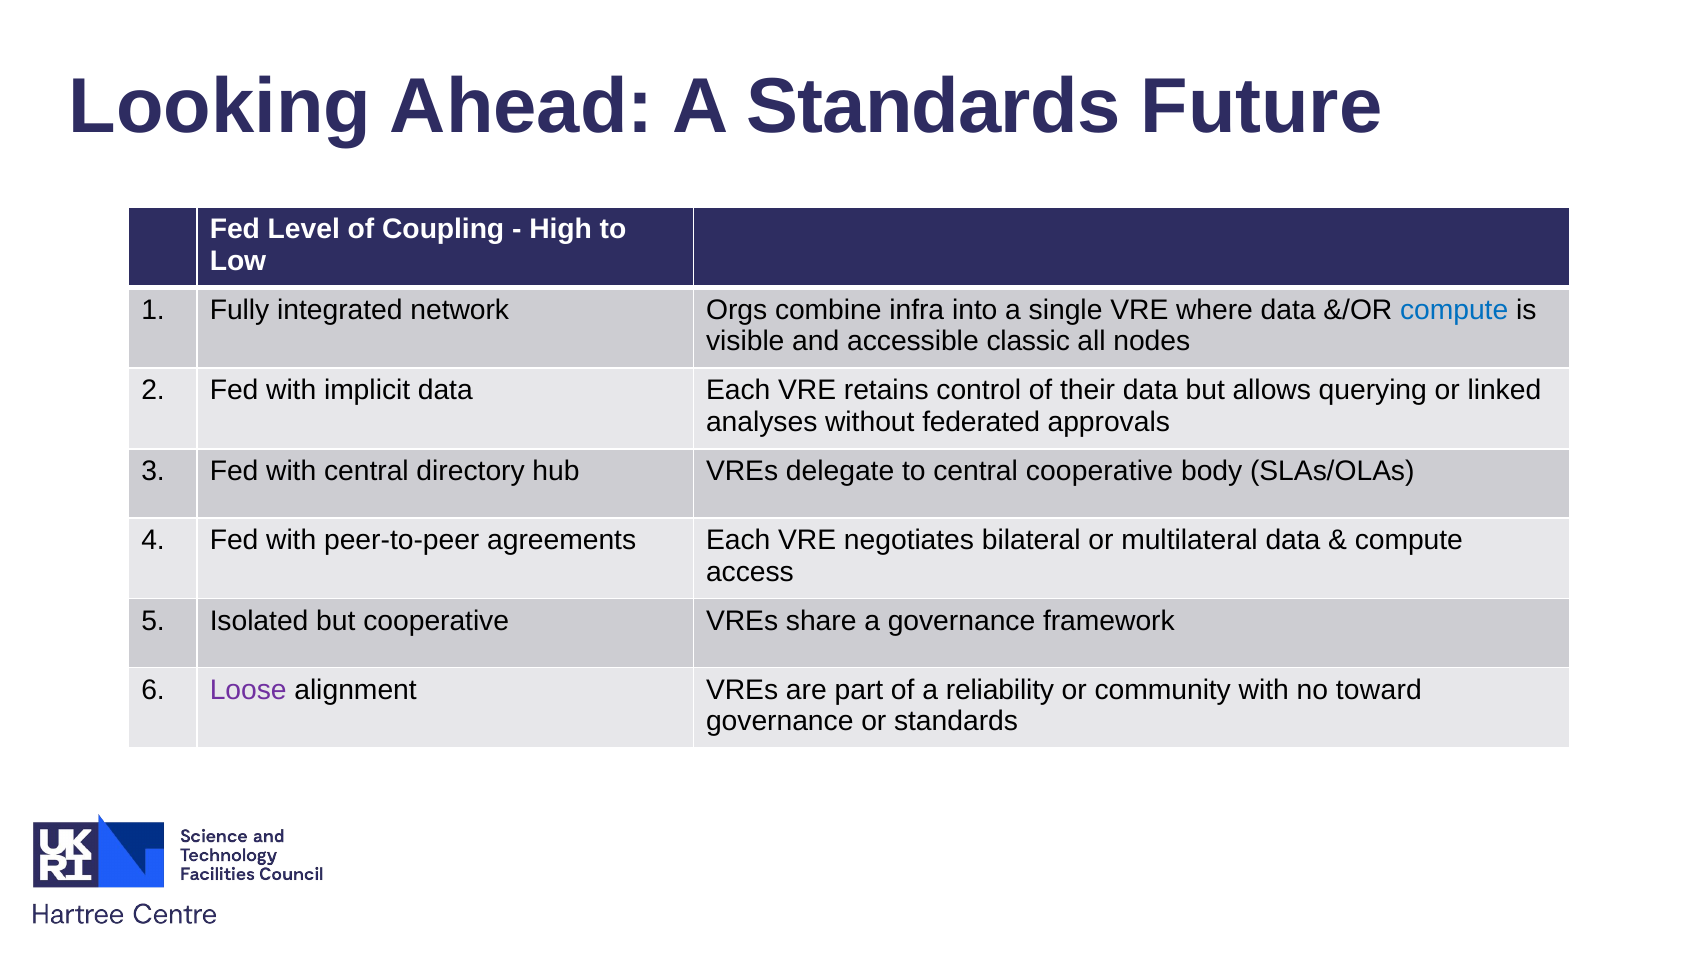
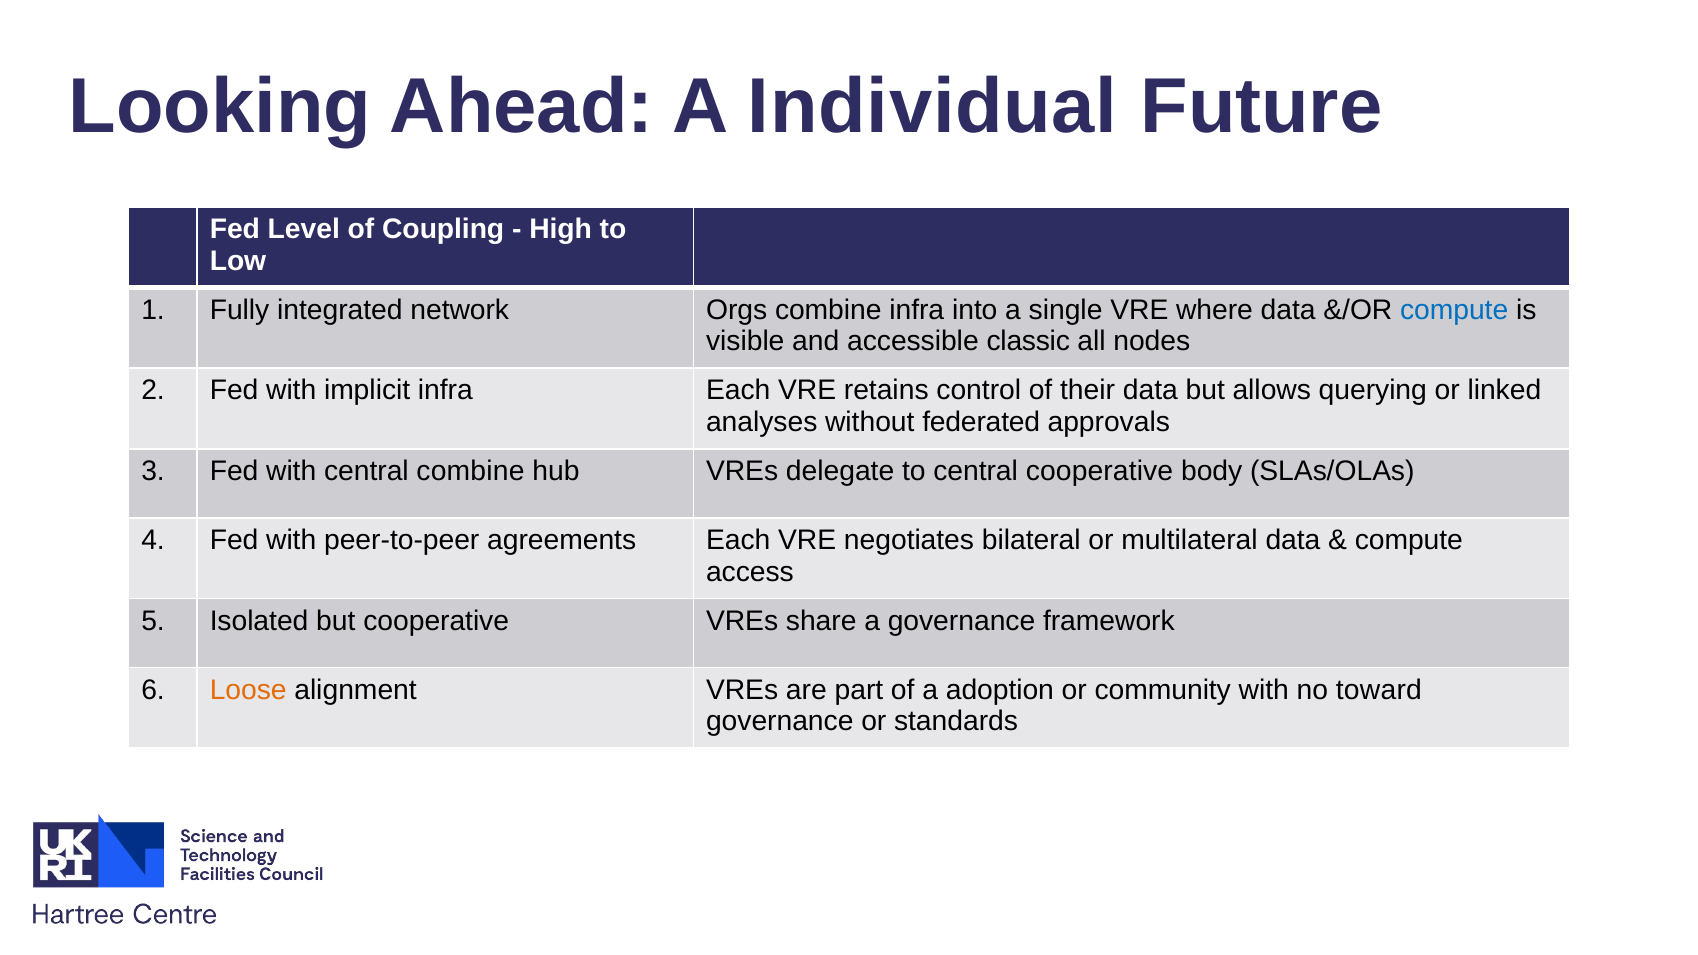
A Standards: Standards -> Individual (933, 107)
implicit data: data -> infra (445, 391)
central directory: directory -> combine (471, 471)
Loose colour: purple -> orange (248, 690)
reliability: reliability -> adoption (1000, 690)
